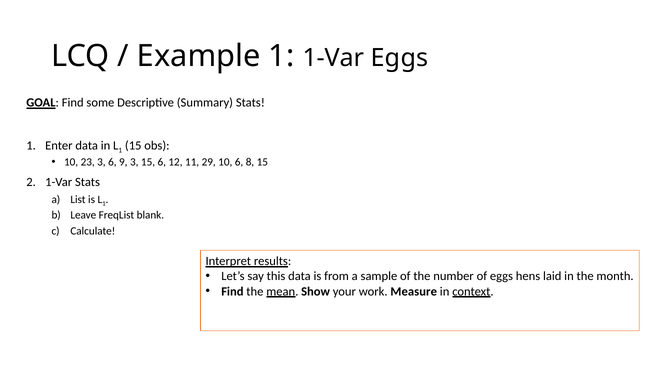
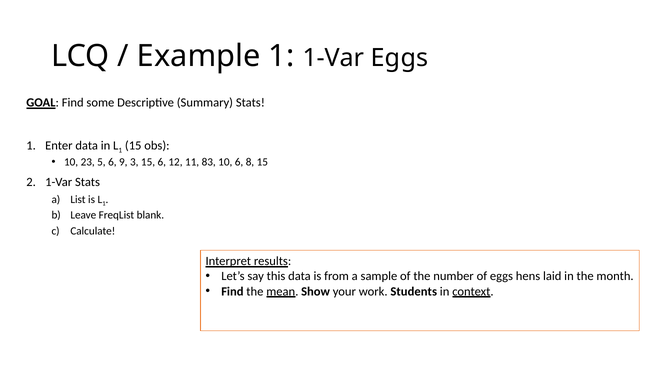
23 3: 3 -> 5 (101, 162)
29: 29 -> 83 (209, 162)
Measure: Measure -> Students (414, 292)
